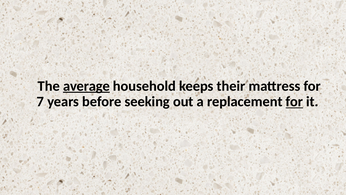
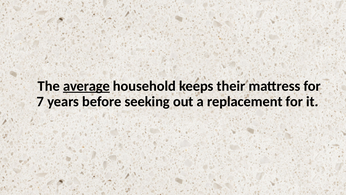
for underline: present -> none (294, 101)
